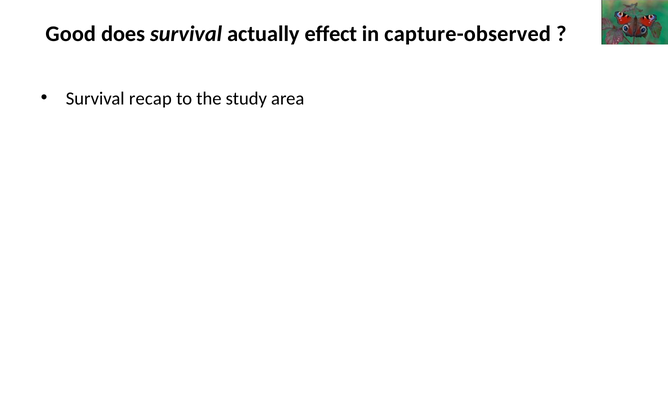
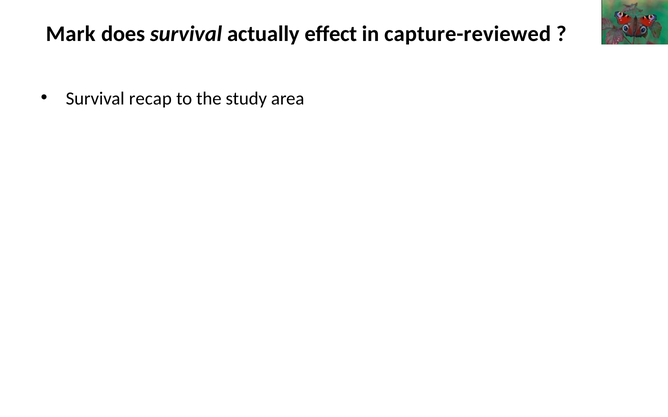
Good: Good -> Mark (71, 34)
capture-observed: capture-observed -> capture-reviewed (468, 34)
